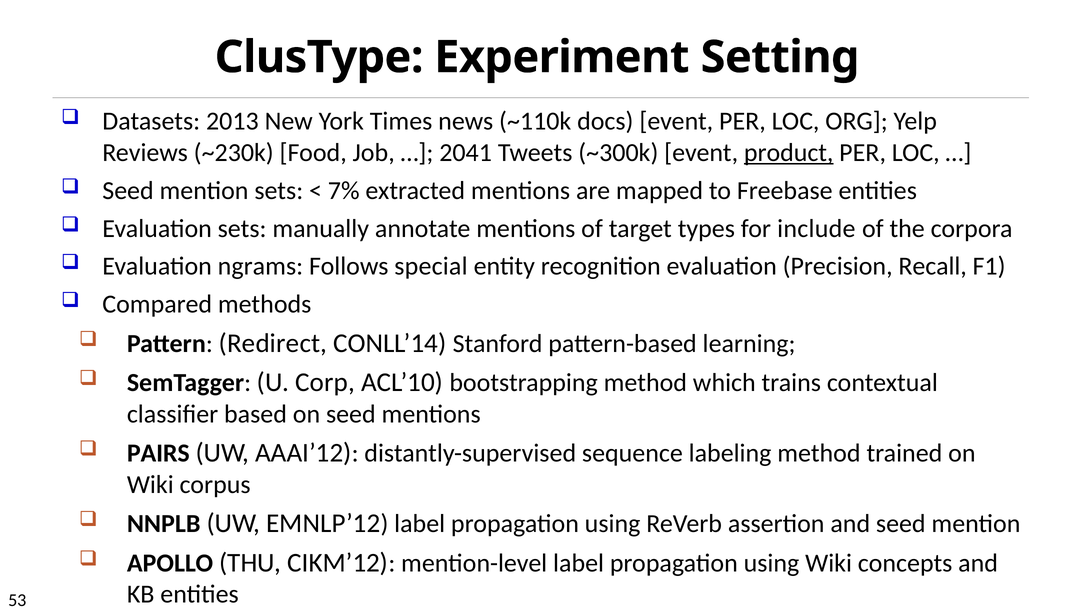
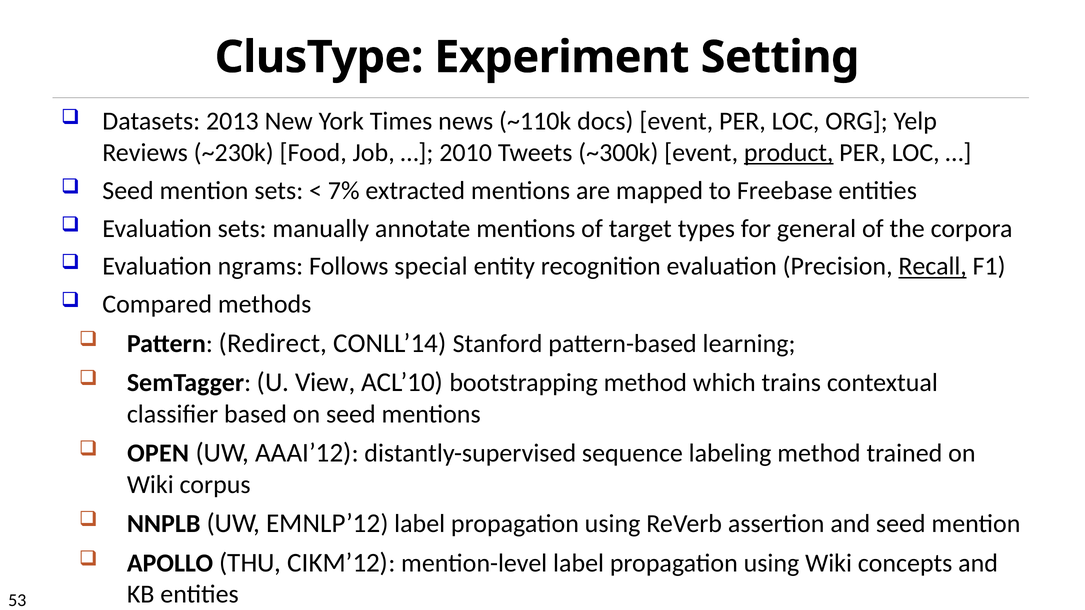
2041: 2041 -> 2010 (466, 153)
include: include -> general (816, 229)
Recall underline: none -> present (933, 267)
Corp: Corp -> View (325, 383)
PAIRS: PAIRS -> OPEN (158, 453)
